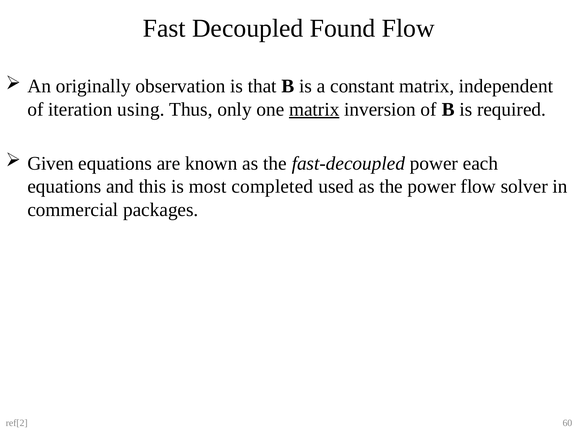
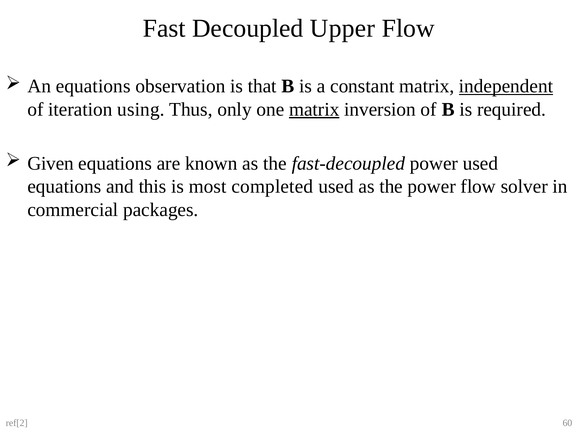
Found: Found -> Upper (343, 28)
An originally: originally -> equations (93, 86)
independent underline: none -> present (506, 86)
power each: each -> used (480, 163)
